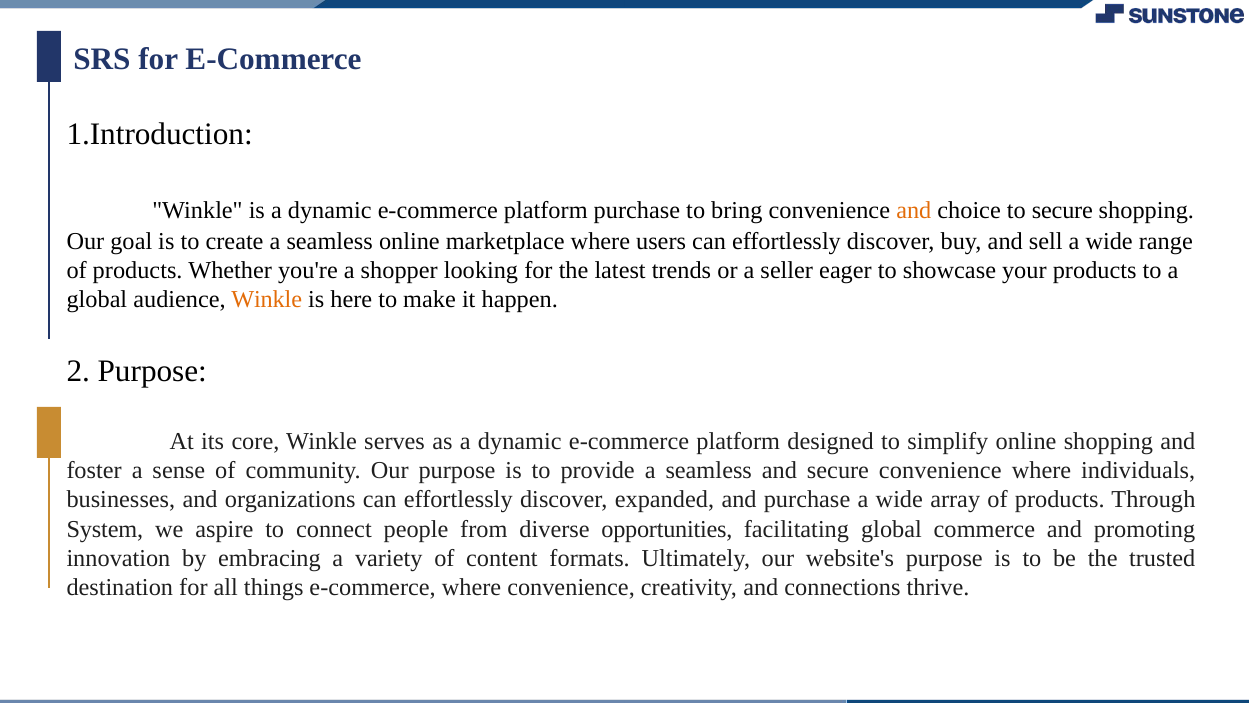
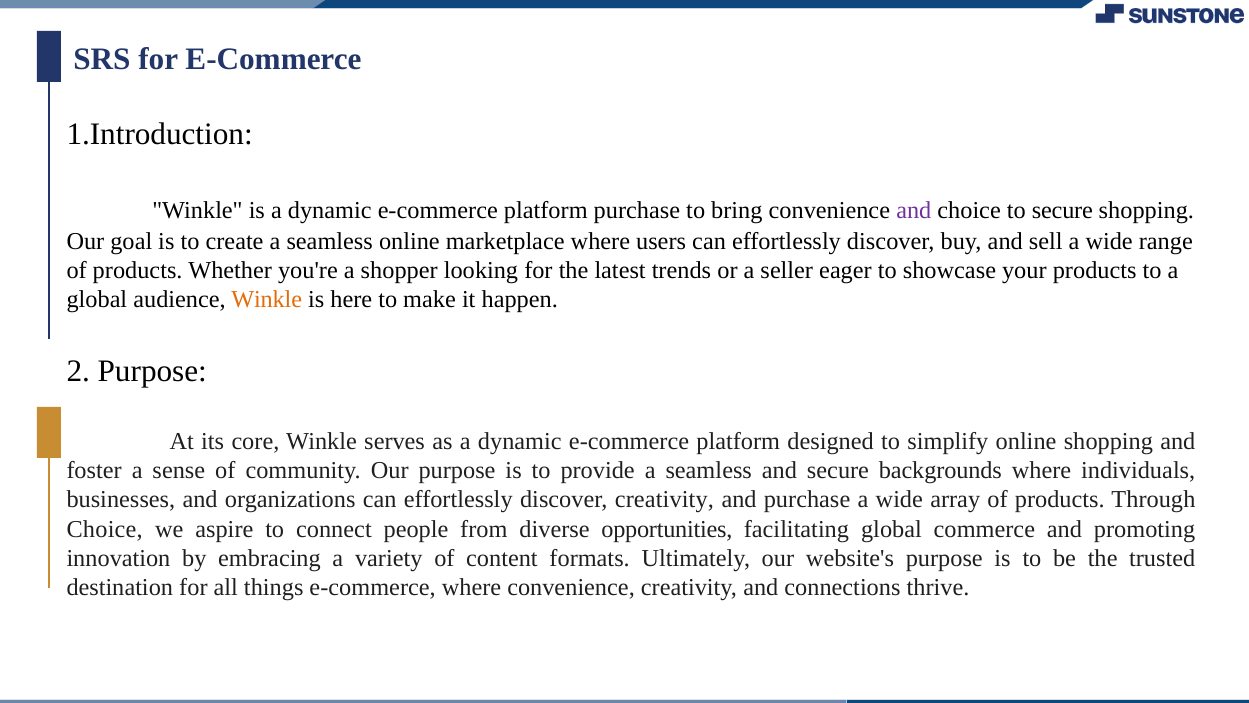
and colour: orange -> purple (914, 211)
secure convenience: convenience -> backgrounds (940, 470)
discover expanded: expanded -> creativity (664, 500)
System: System -> Choice (105, 529)
